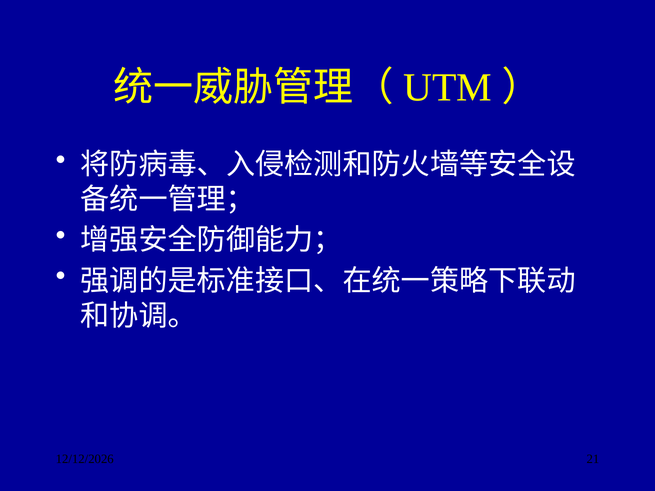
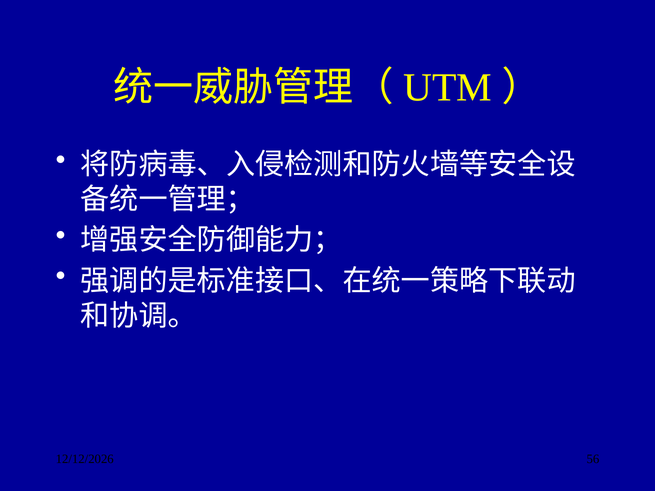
21: 21 -> 56 (593, 459)
